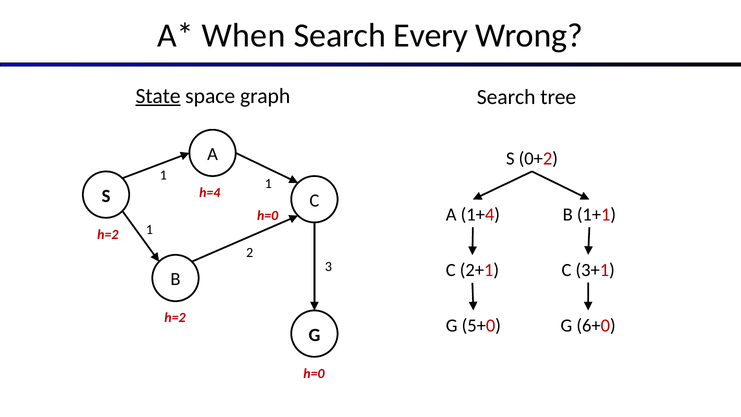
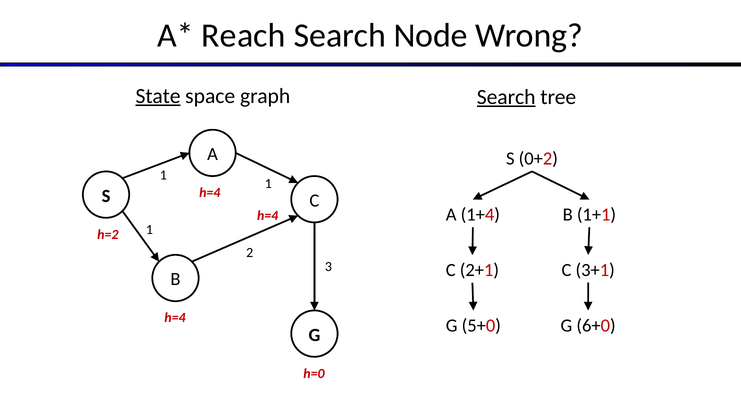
When: When -> Reach (244, 36)
Every: Every -> Node (431, 36)
Search underline: none -> present (506, 97)
h=0: h=0 -> h=4 (268, 216)
h=2: h=2 -> h=4 (175, 318)
